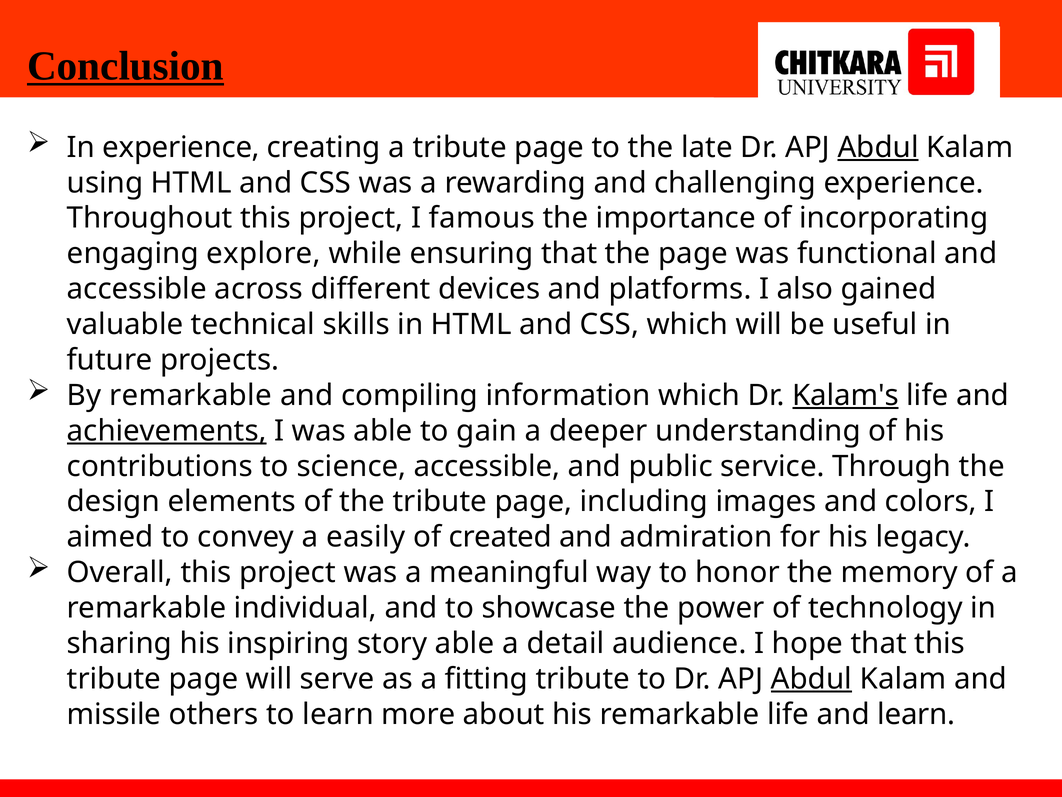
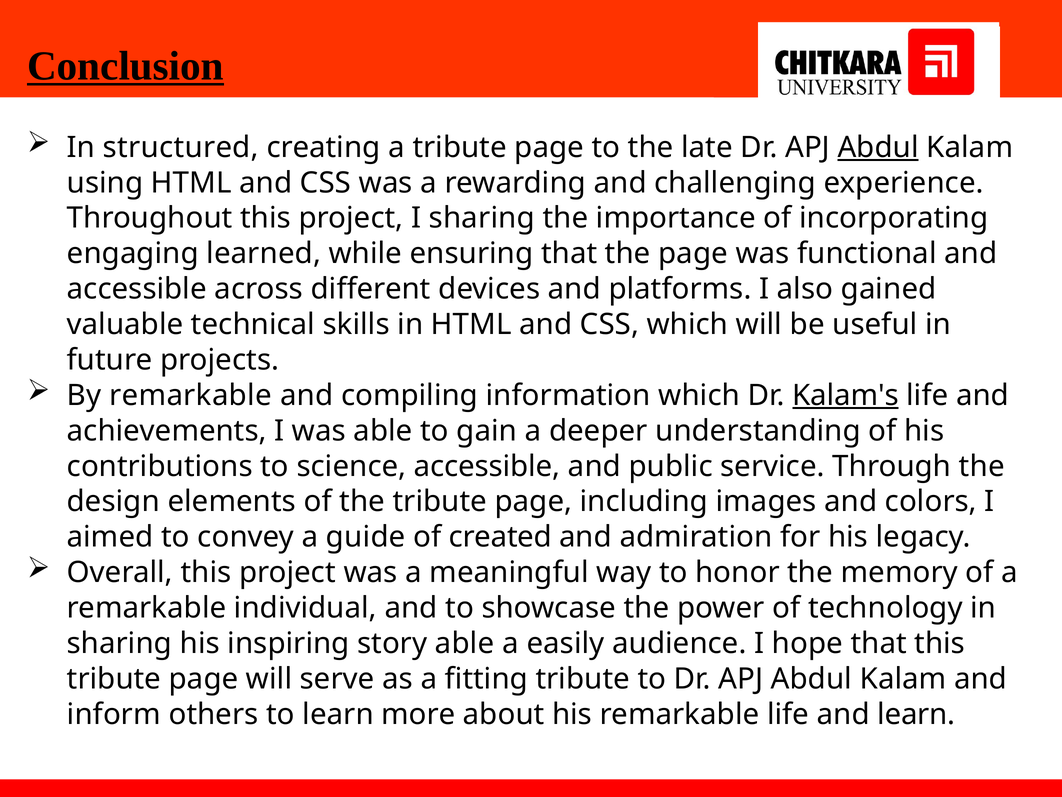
In experience: experience -> structured (181, 147)
I famous: famous -> sharing (482, 218)
explore: explore -> learned (264, 254)
achievements underline: present -> none (167, 431)
easily: easily -> guide (366, 537)
detail: detail -> easily (565, 643)
Abdul underline: present -> none (811, 678)
missile: missile -> inform (114, 714)
